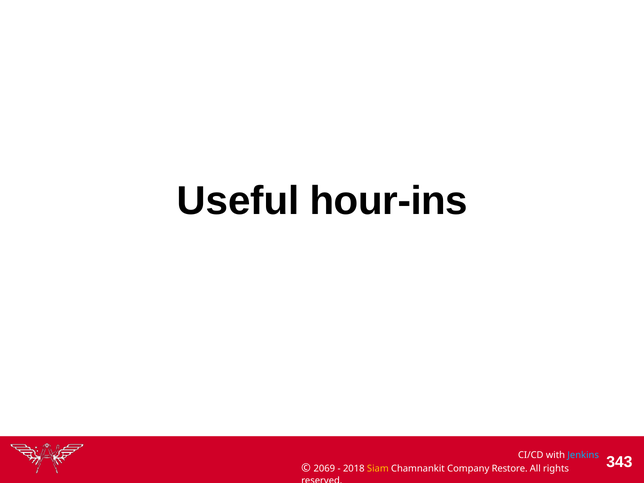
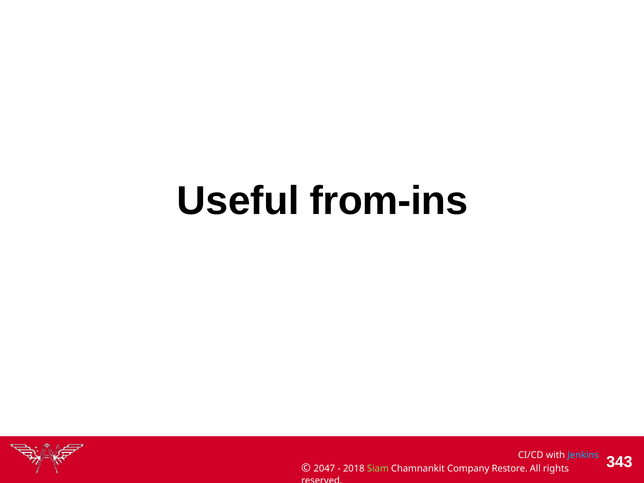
hour-ins: hour-ins -> from-ins (389, 201)
2069: 2069 -> 2047 (324, 469)
Siam colour: yellow -> light green (378, 469)
